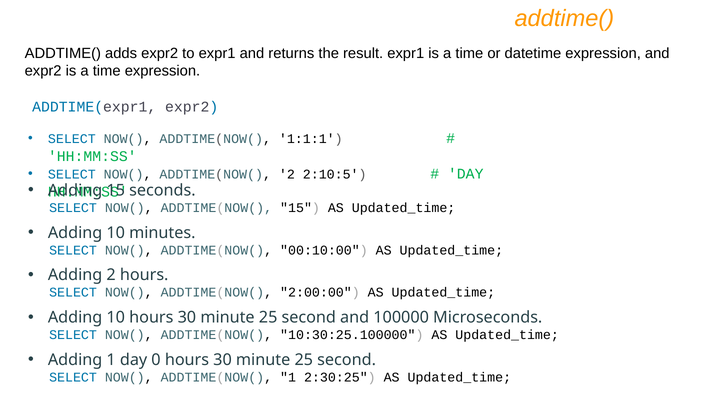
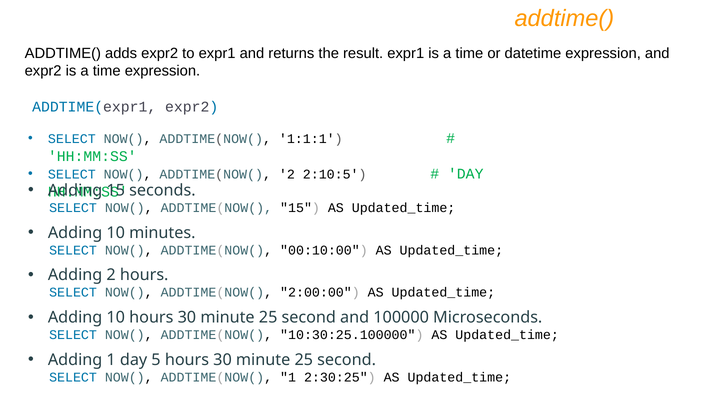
0: 0 -> 5 (156, 360)
